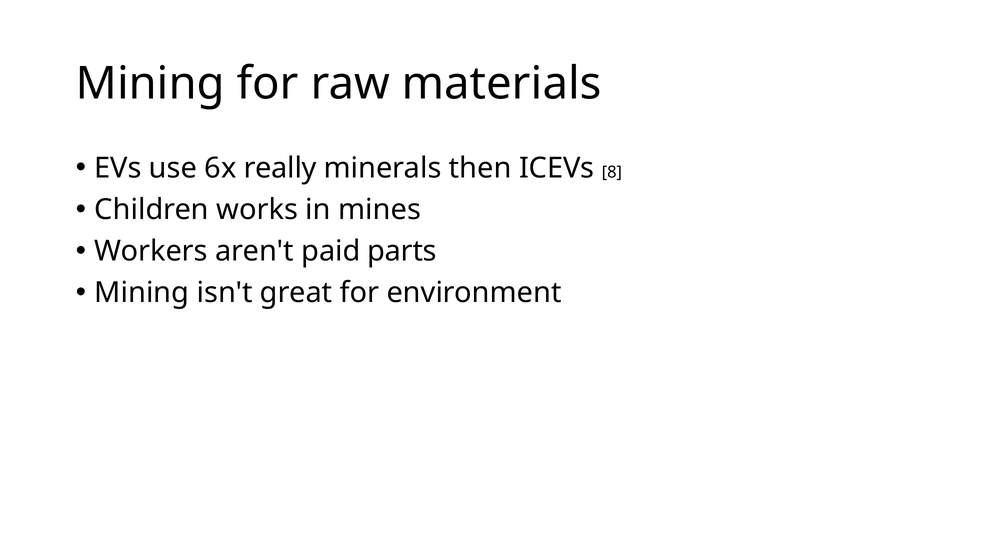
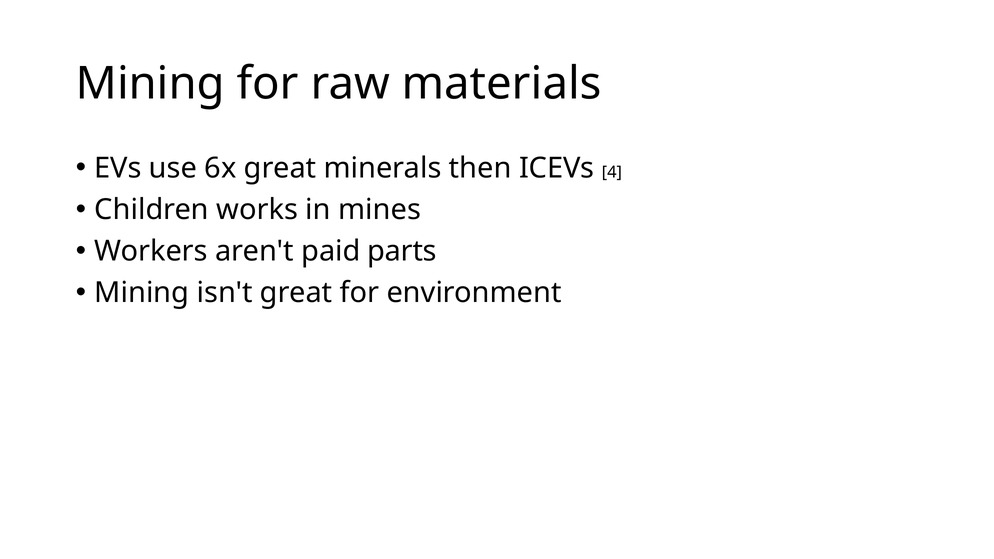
6x really: really -> great (280, 168)
8: 8 -> 4 (612, 172)
